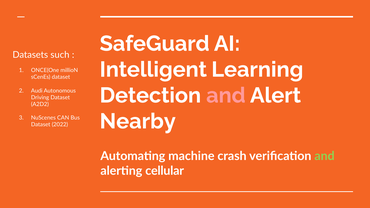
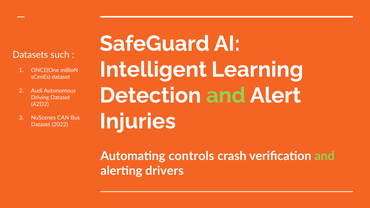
and colour: pink -> light green (226, 95)
Nearby: Nearby -> Injuries (138, 121)
machine: machine -> controls (191, 156)
cellular: cellular -> drivers (164, 171)
